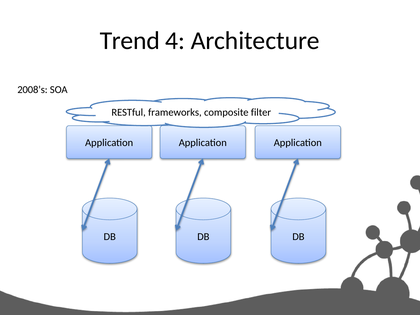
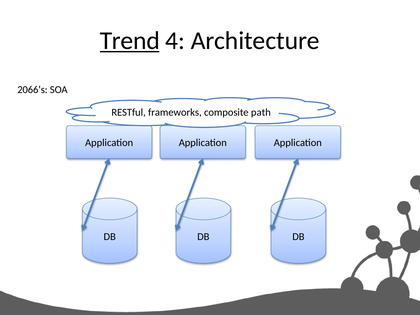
Trend underline: none -> present (130, 41)
2008’s: 2008’s -> 2066’s (32, 90)
filter: filter -> path (261, 112)
